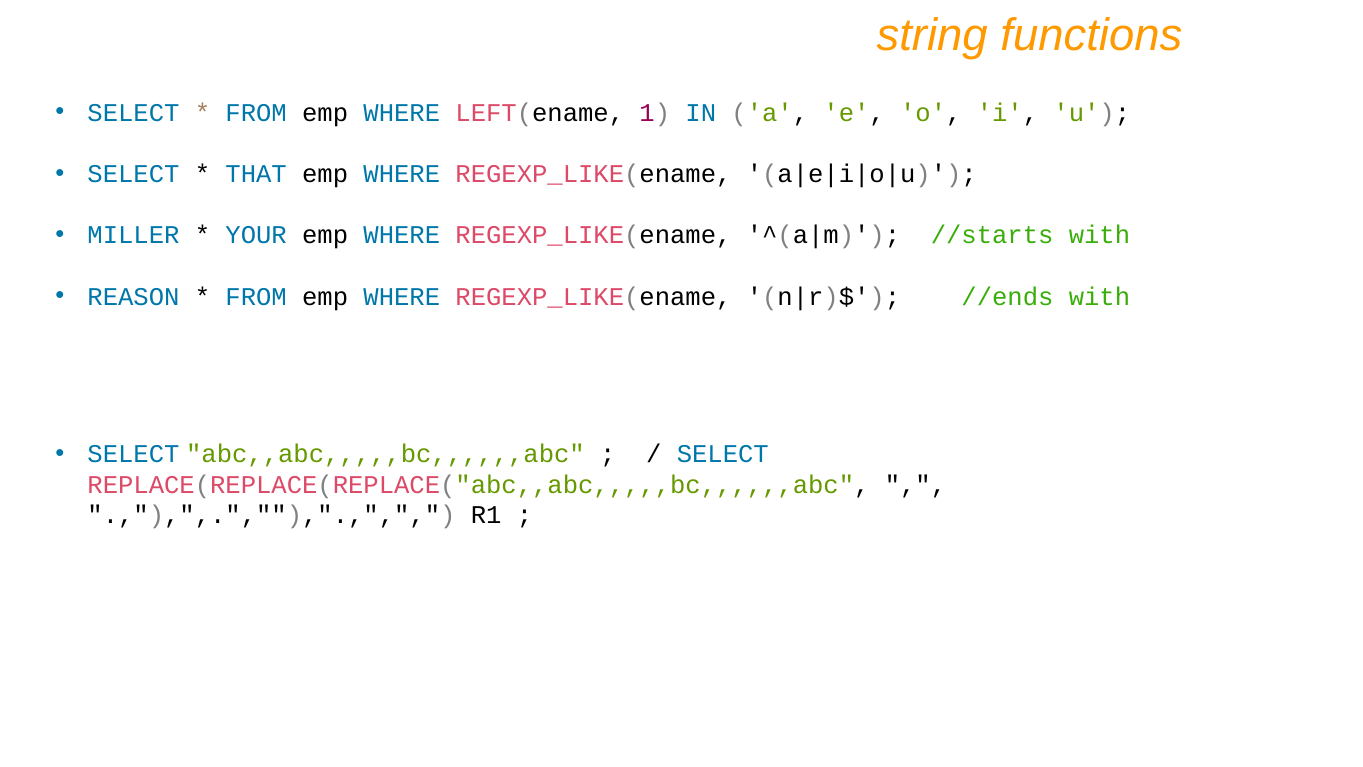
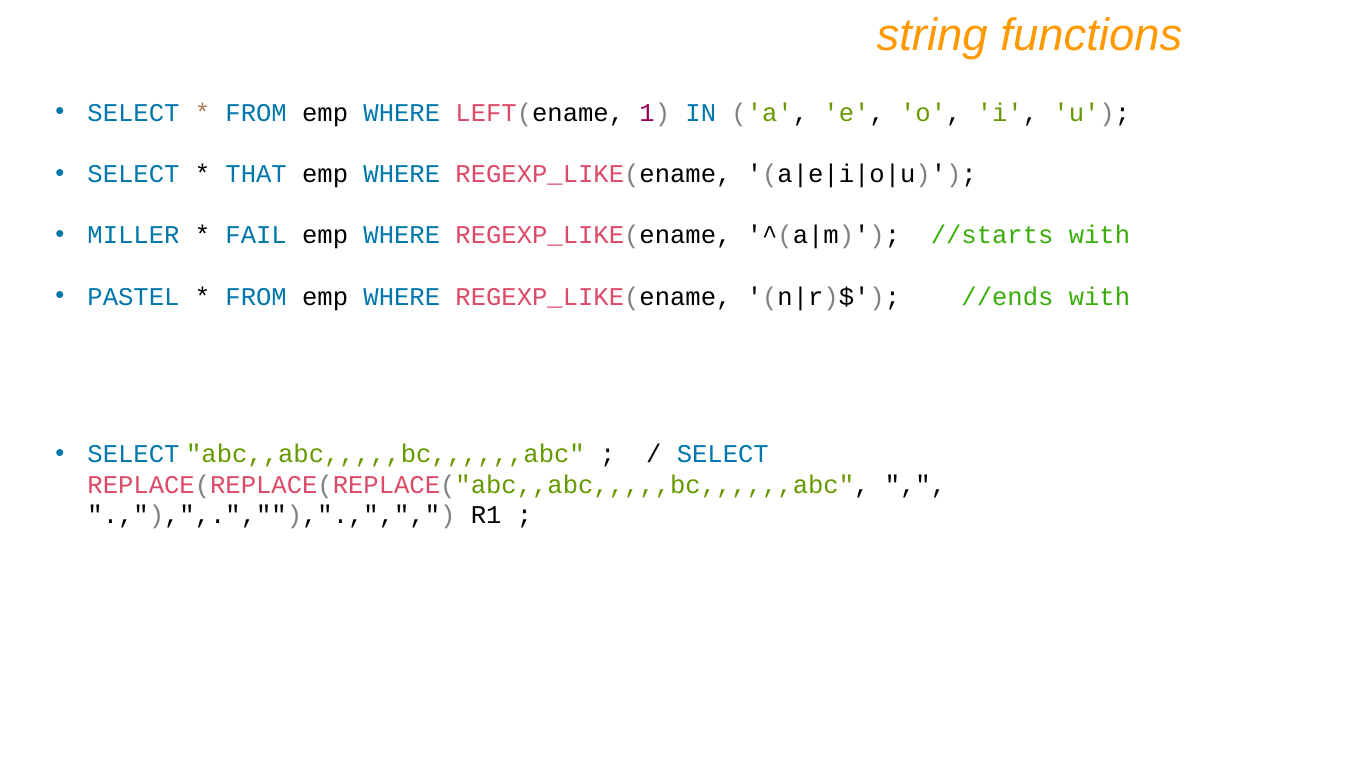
YOUR: YOUR -> FAIL (256, 235)
REASON: REASON -> PASTEL (133, 297)
